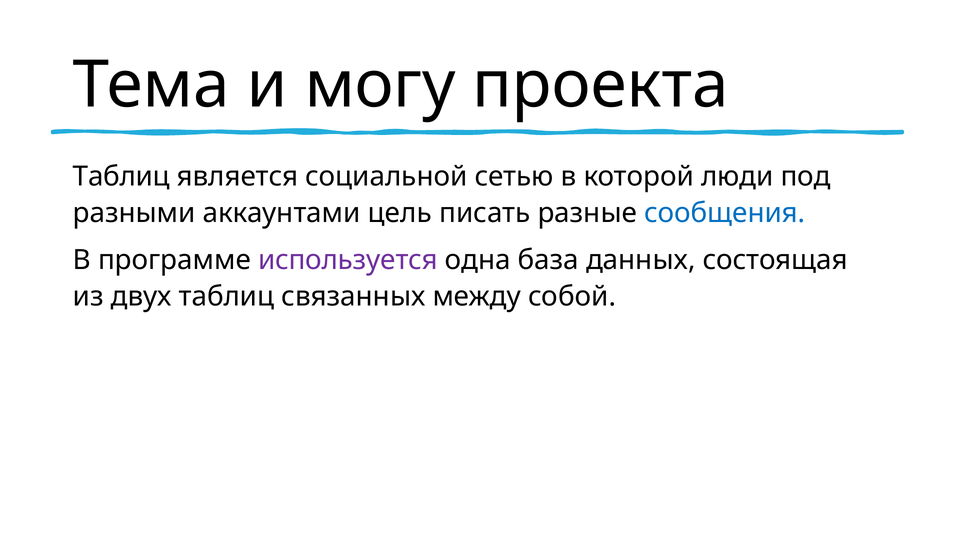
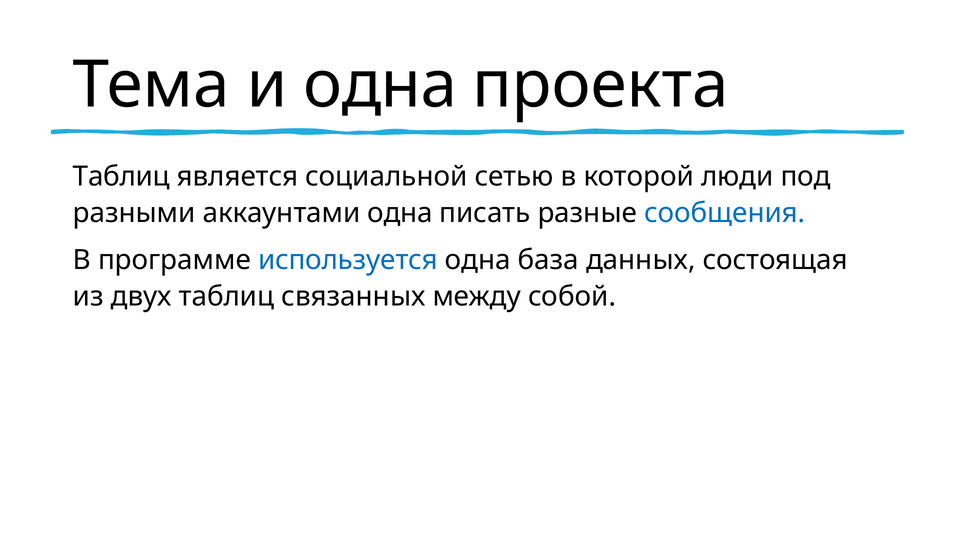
и могу: могу -> одна (380, 85)
аккаунтами цель: цель -> одна (400, 213)
используется colour: purple -> blue (348, 260)
